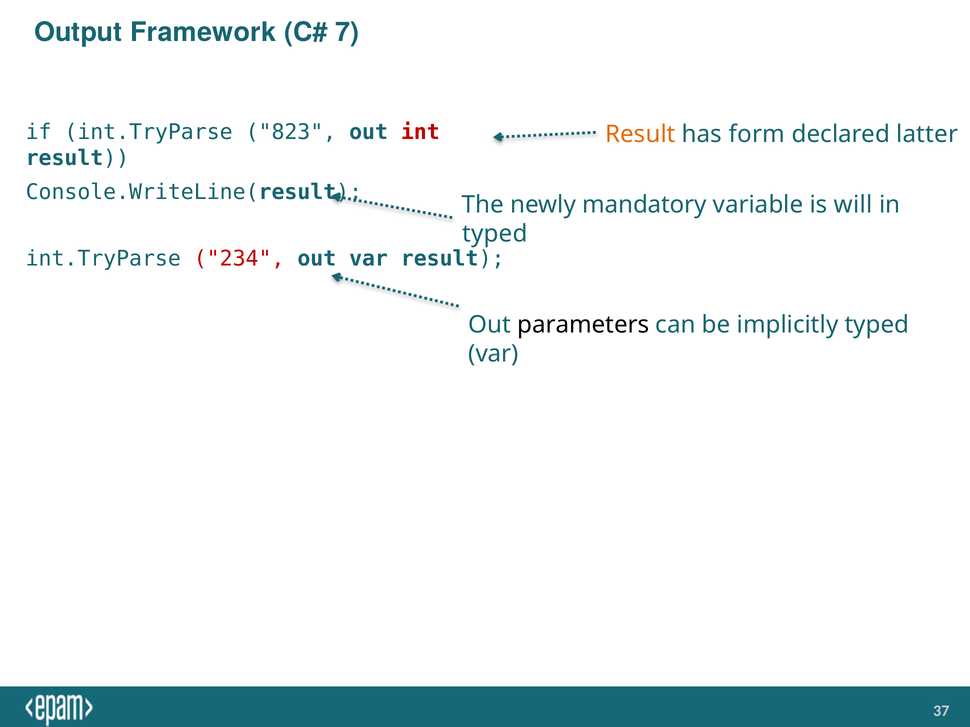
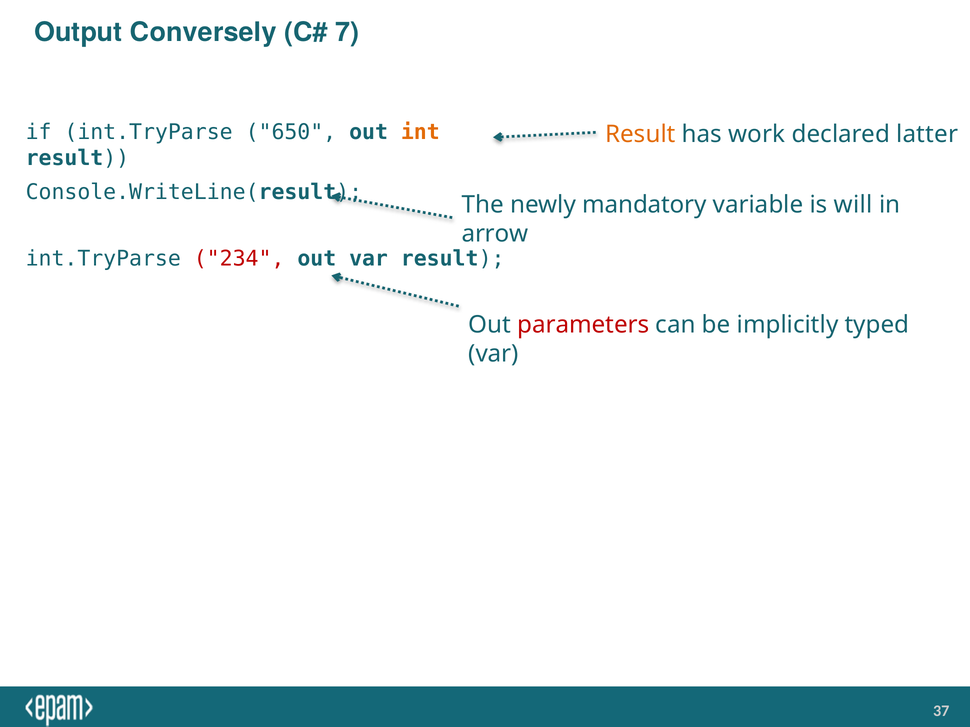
Framework: Framework -> Conversely (203, 33)
823: 823 -> 650 (291, 132)
int colour: red -> orange (420, 132)
form: form -> work (757, 134)
typed: typed -> arrow (495, 234)
parameters colour: black -> red (583, 325)
